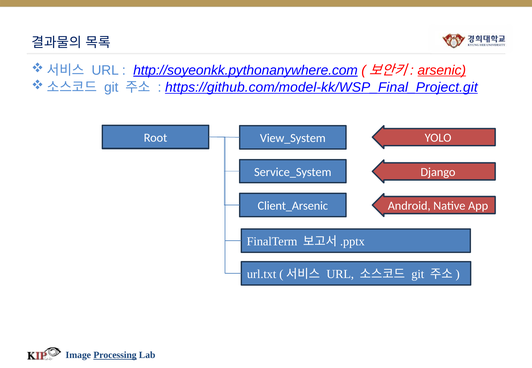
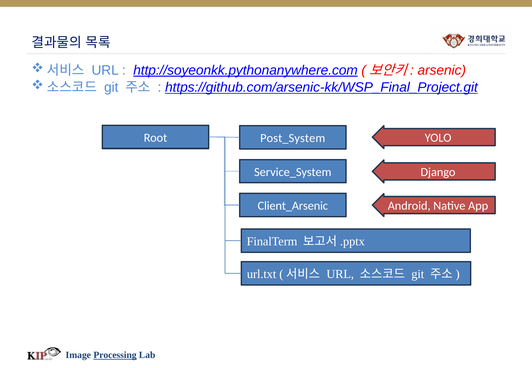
arsenic underline: present -> none (442, 70)
https://github.com/model-kk/WSP_Final_Project.git: https://github.com/model-kk/WSP_Final_Project.git -> https://github.com/arsenic-kk/WSP_Final_Project.git (321, 87)
View_System: View_System -> Post_System (293, 138)
